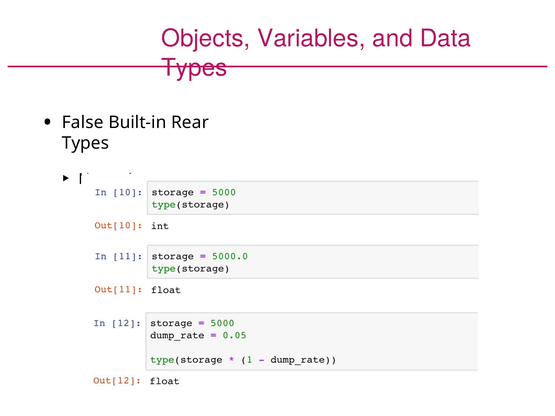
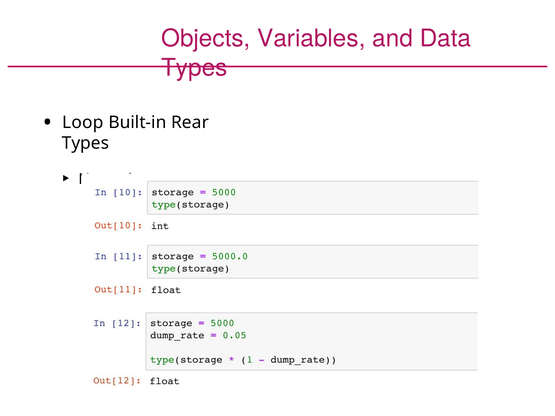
False: False -> Loop (83, 123)
